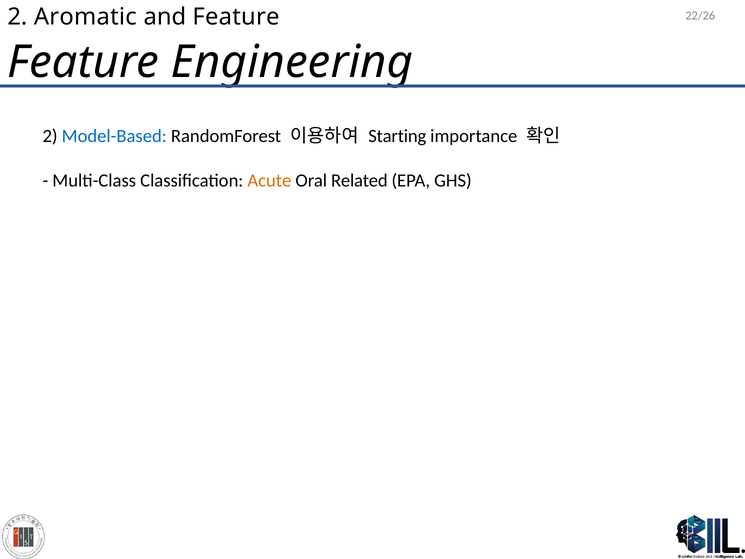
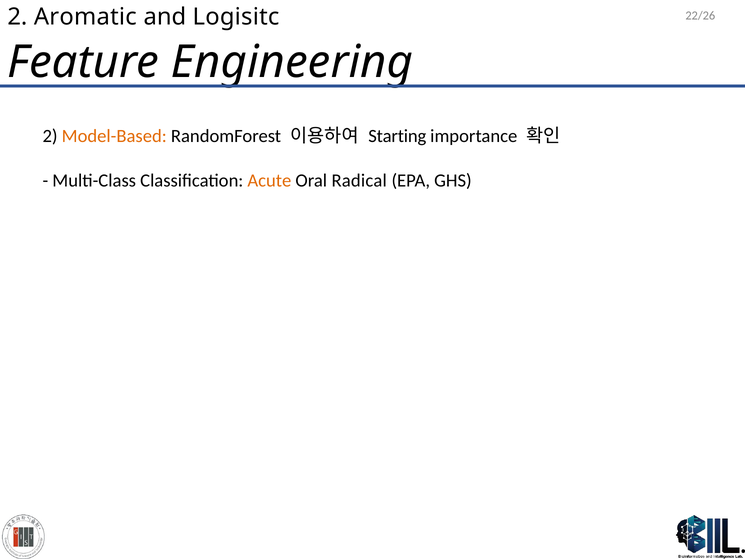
and Feature: Feature -> Logisitc (236, 17)
Model-Based colour: blue -> orange (114, 136)
Related: Related -> Radical (359, 181)
